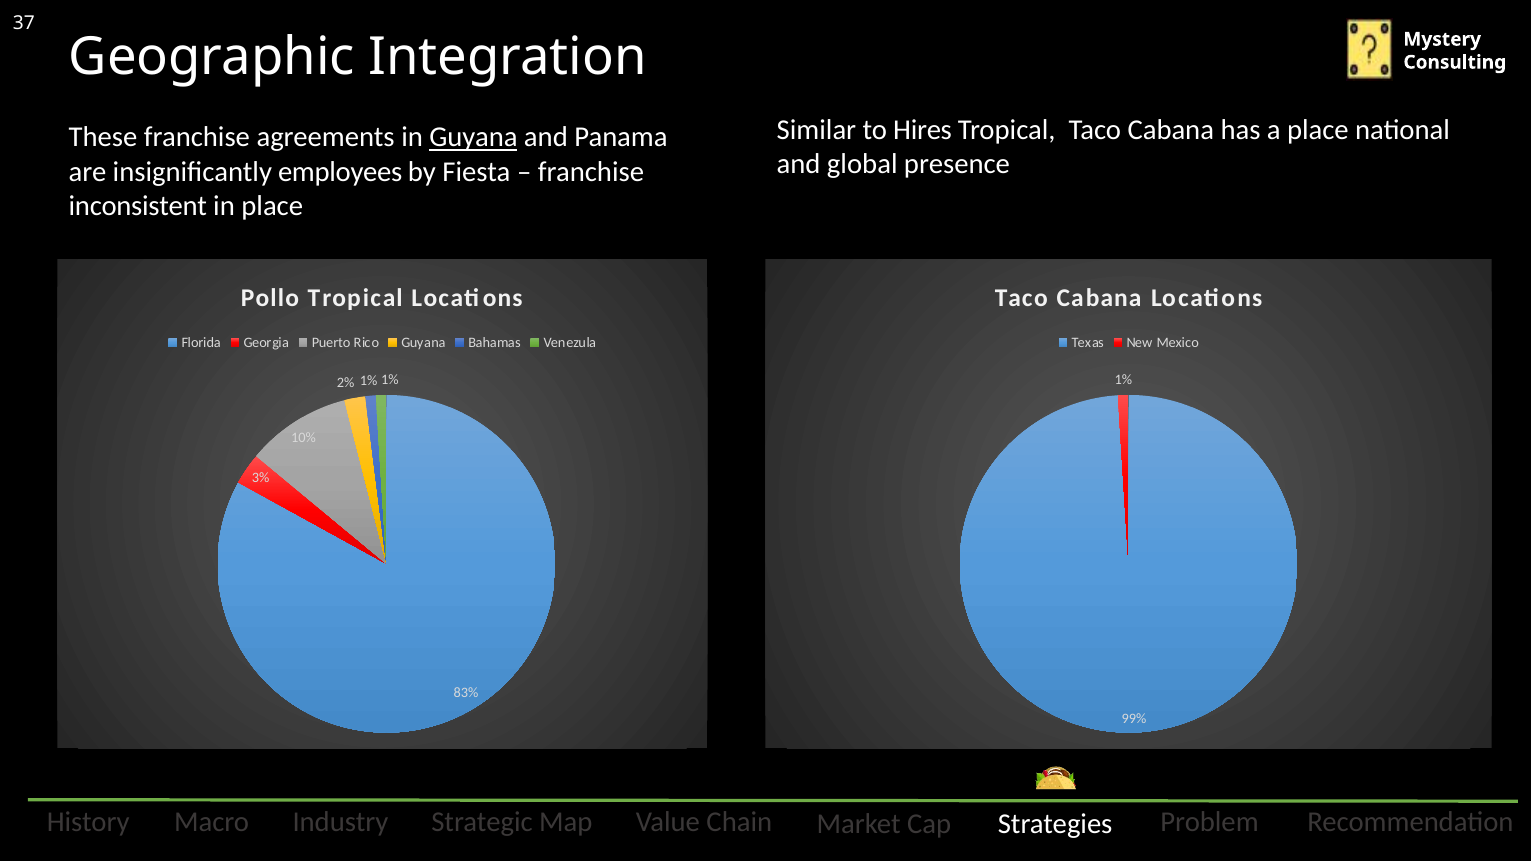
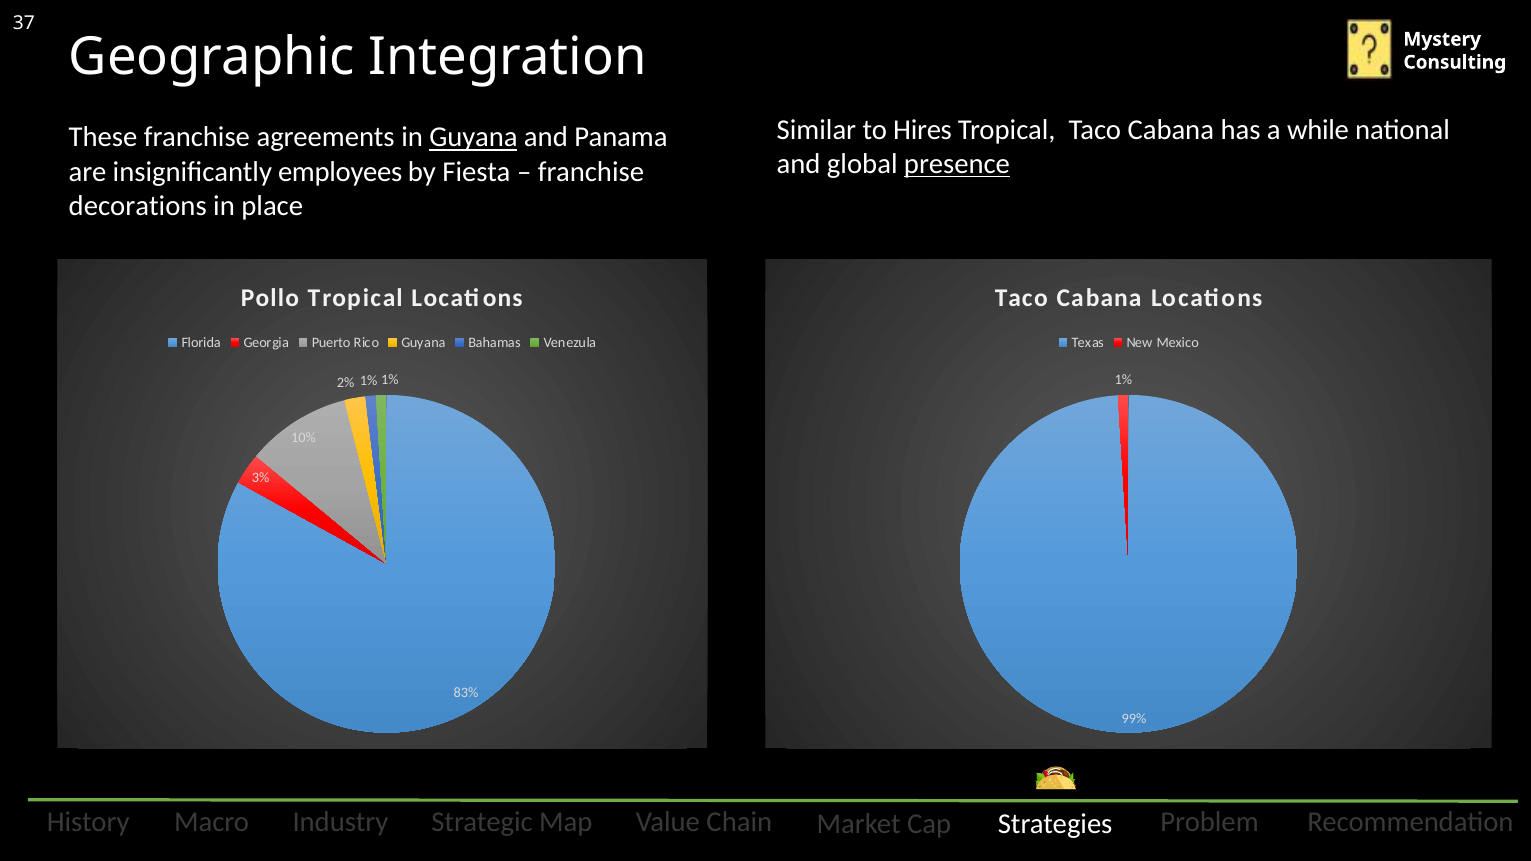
a place: place -> while (1318, 130)
presence underline: none -> present (957, 164)
inconsistent: inconsistent -> decorations (138, 206)
